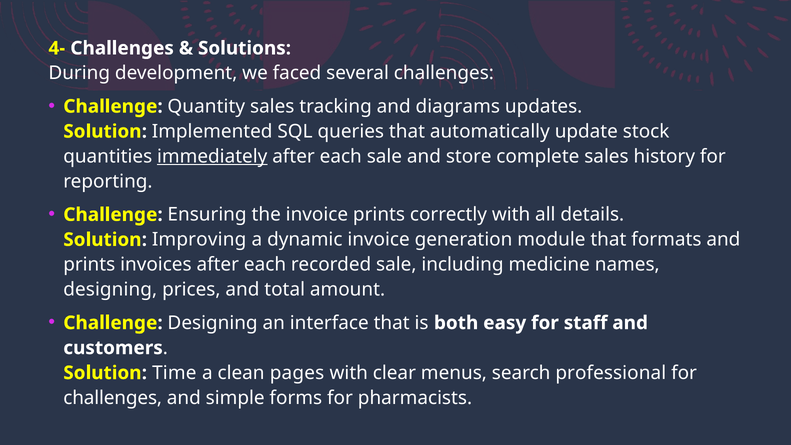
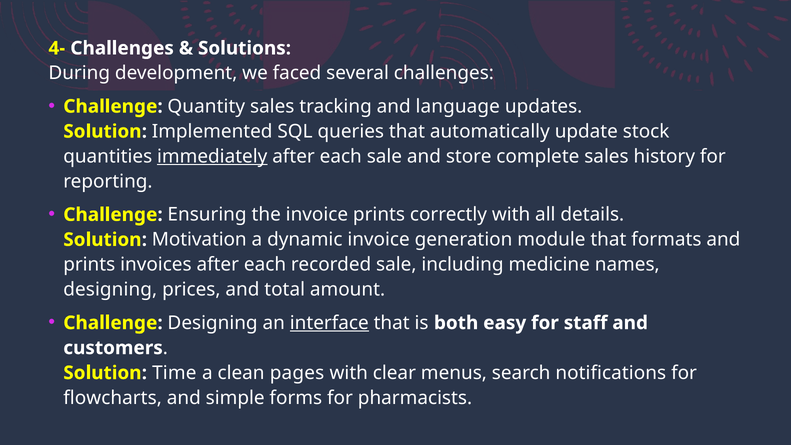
diagrams: diagrams -> language (458, 106)
Improving: Improving -> Motivation (199, 240)
interface underline: none -> present (329, 323)
professional: professional -> notifications (611, 373)
challenges: challenges -> flowcharts (113, 398)
